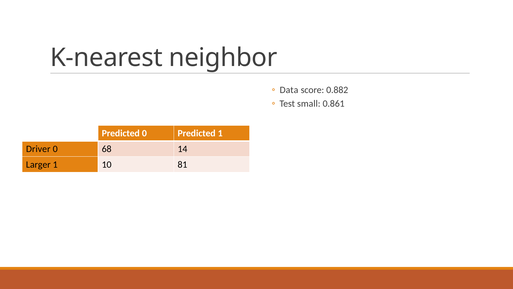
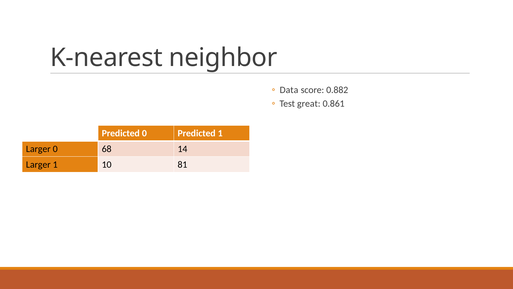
small: small -> great (309, 104)
Driver: Driver -> Larger (38, 149)
